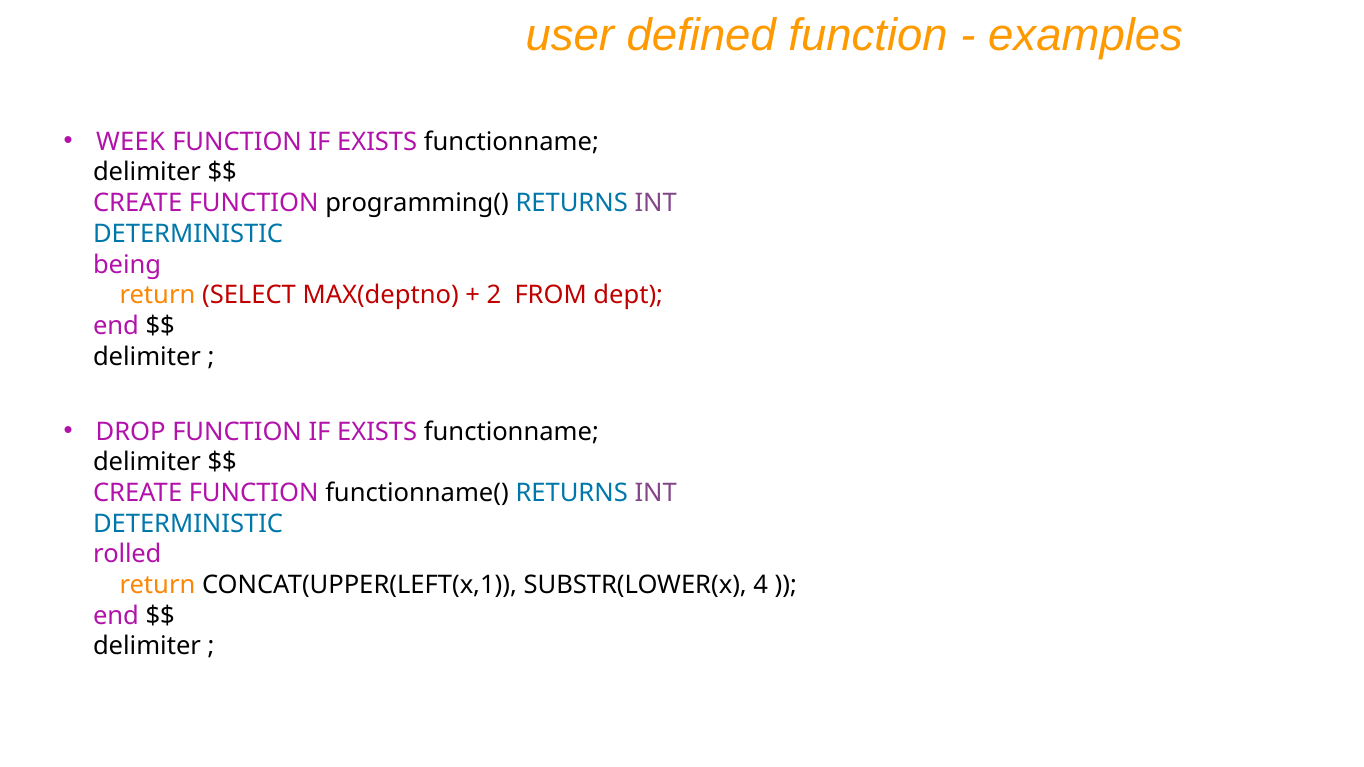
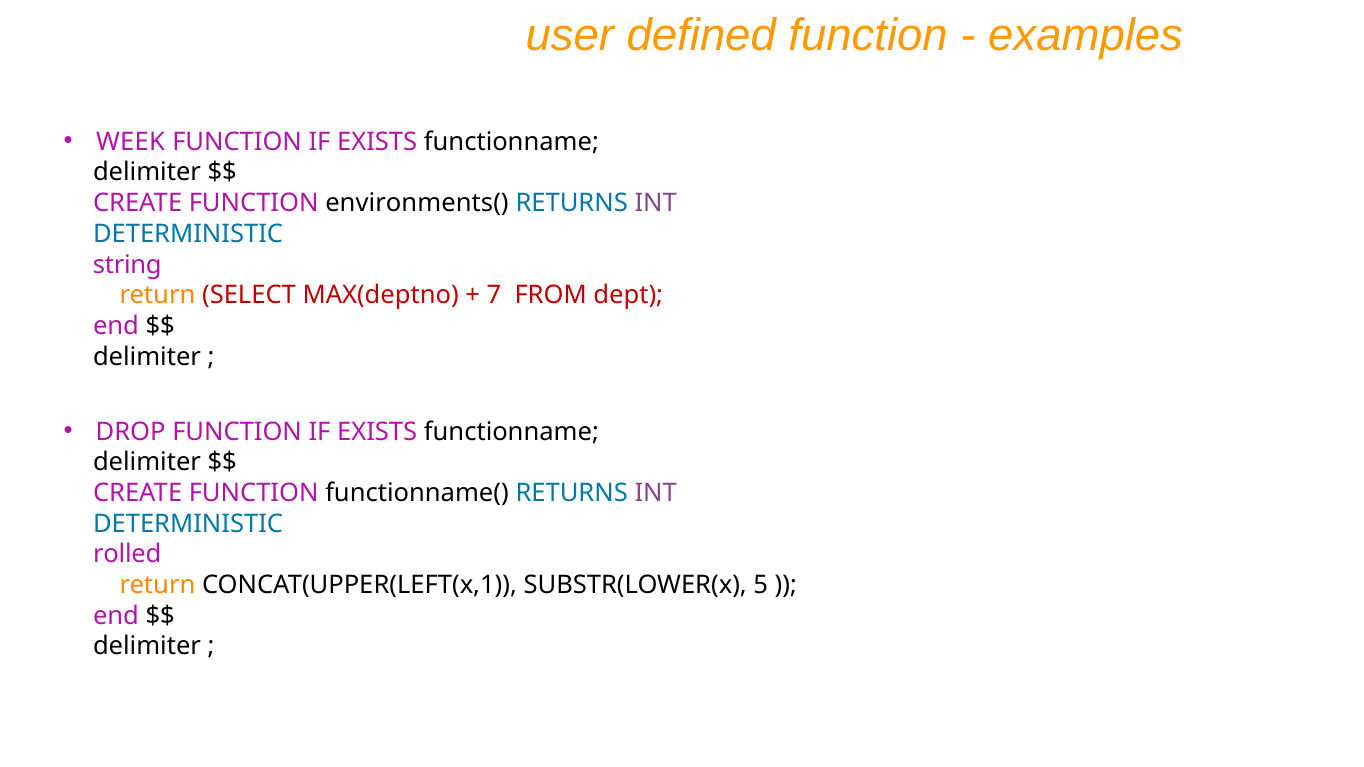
programming(: programming( -> environments( (417, 203)
being: being -> string (127, 265)
2: 2 -> 7 (494, 295)
4: 4 -> 5 (761, 585)
